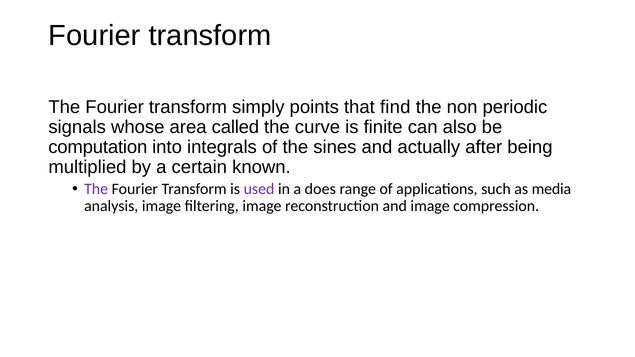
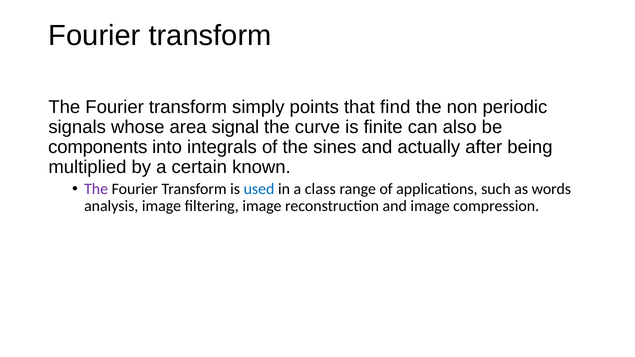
called: called -> signal (235, 127)
computation: computation -> components (98, 147)
used colour: purple -> blue (259, 189)
does: does -> class (320, 189)
media: media -> words (551, 189)
